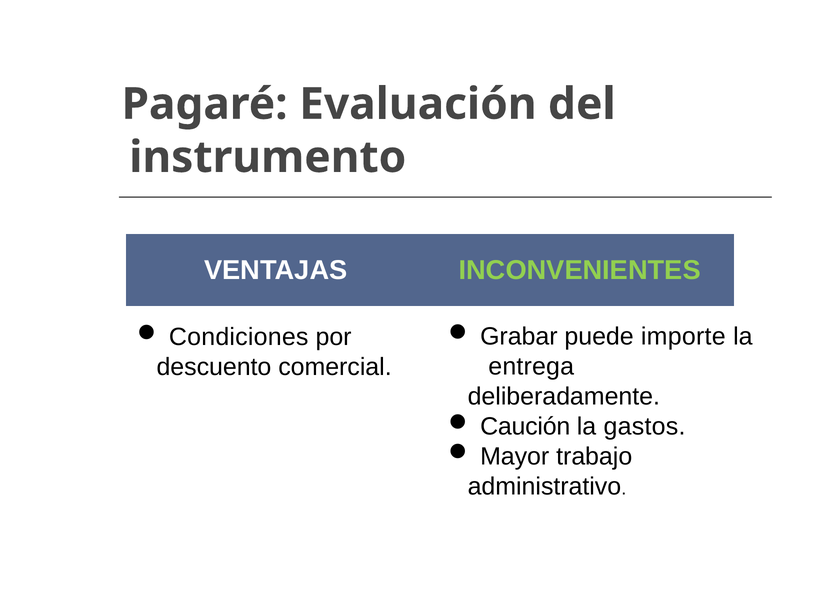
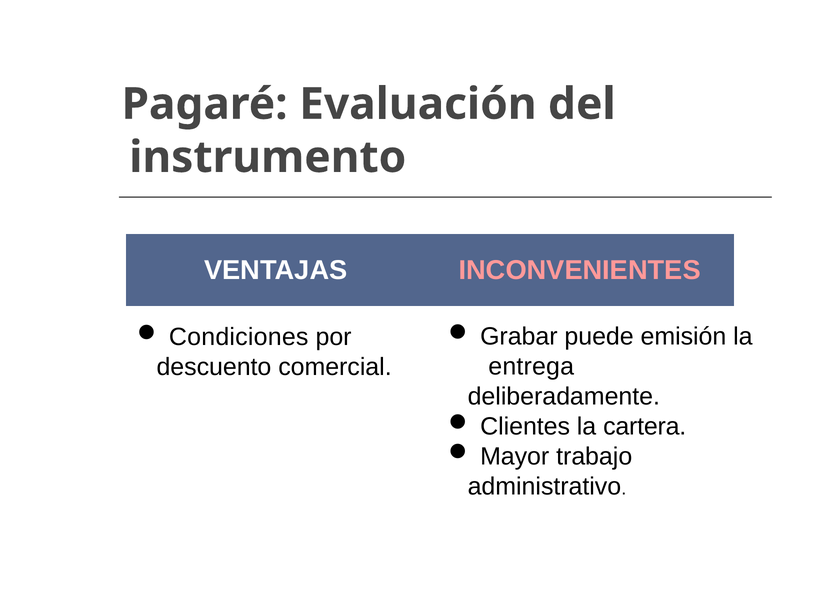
INCONVENIENTES colour: light green -> pink (580, 270)
importe: importe -> emisión (683, 336)
Caución: Caución -> Clientes (525, 426)
gastos: gastos -> cartera (645, 426)
